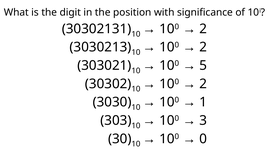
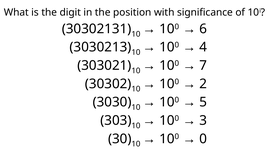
2: 2 -> 6 (203, 29)
2: 2 -> 4 (203, 47)
5: 5 -> 7 (203, 66)
1: 1 -> 5 (203, 102)
